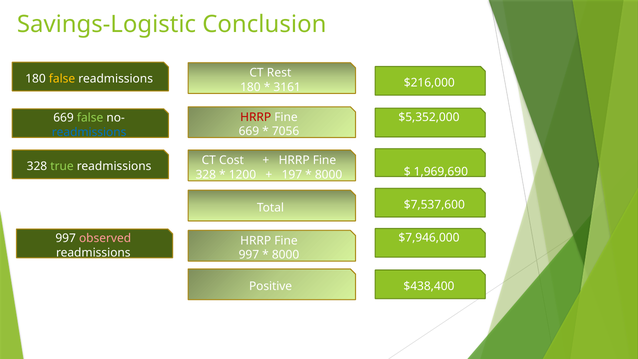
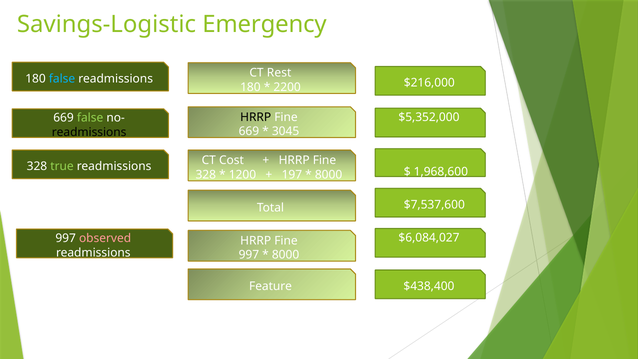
Conclusion: Conclusion -> Emergency (264, 24)
false colour: yellow -> light blue (62, 79)
3161: 3161 -> 2200 (287, 87)
HRRP colour: red -> black (256, 117)
7056: 7056 -> 3045 (286, 131)
readmissions colour: blue -> black (89, 132)
1,969,690: 1,969,690 -> 1,968,600 (441, 172)
$7,946,000: $7,946,000 -> $6,084,027 (429, 238)
Positive: Positive -> Feature (271, 286)
